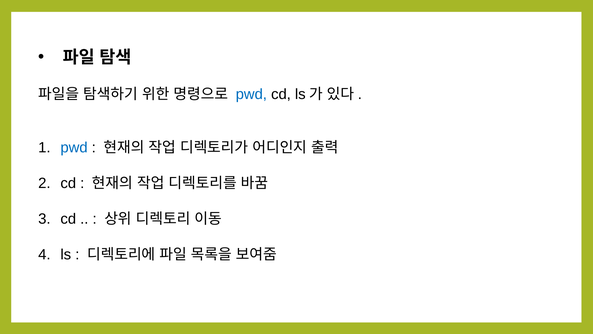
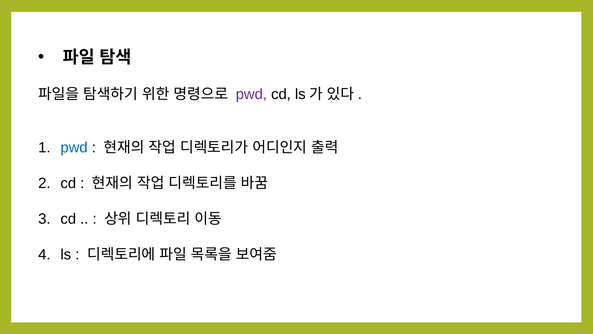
pwd colour: blue -> purple (251, 94)
